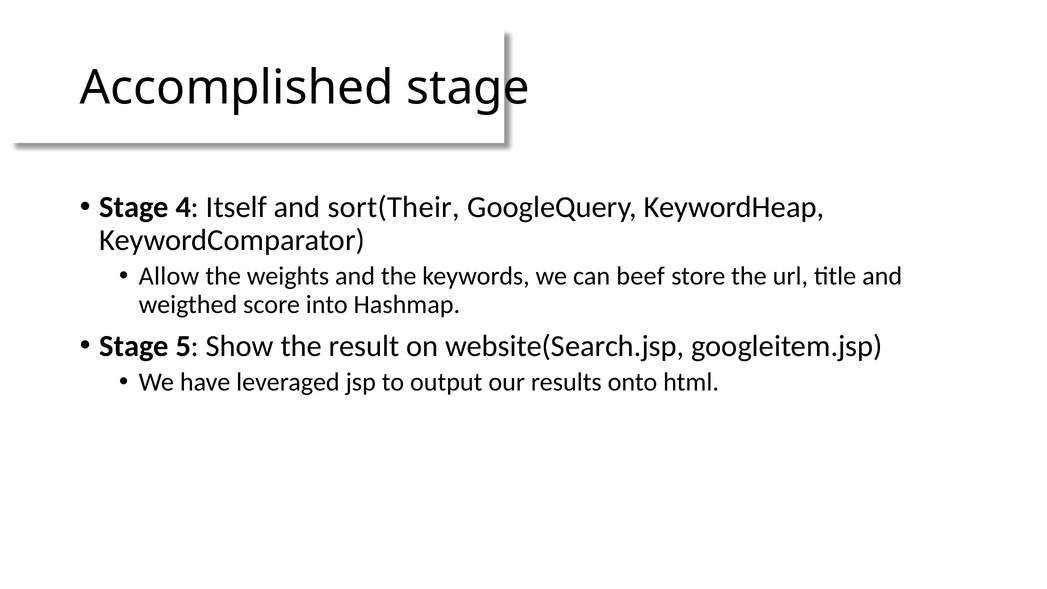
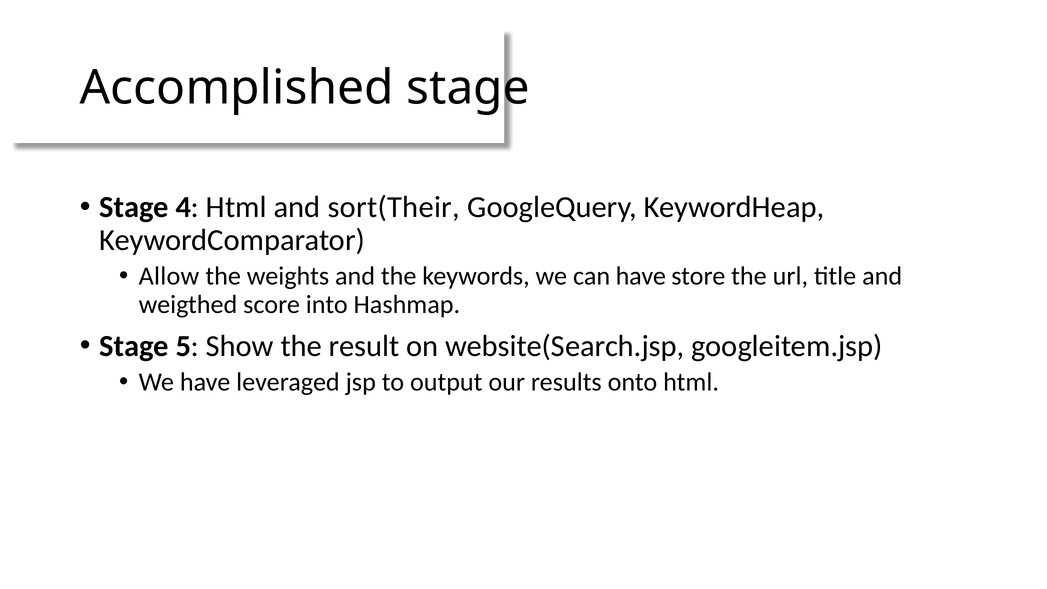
4 Itself: Itself -> Html (236, 207)
can beef: beef -> have (641, 276)
